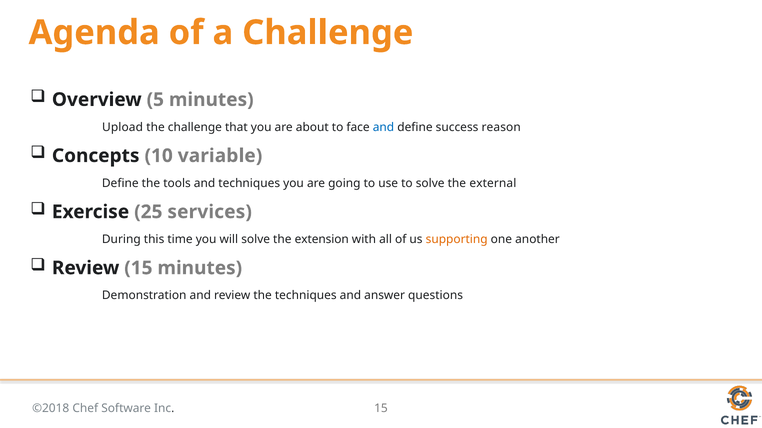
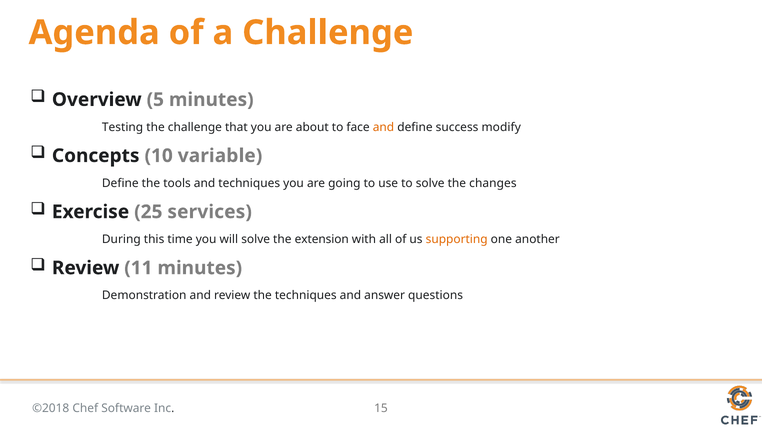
Upload: Upload -> Testing (123, 127)
and colour: blue -> orange (383, 127)
reason: reason -> modify (501, 127)
external: external -> changes (493, 184)
Review 15: 15 -> 11 (138, 268)
